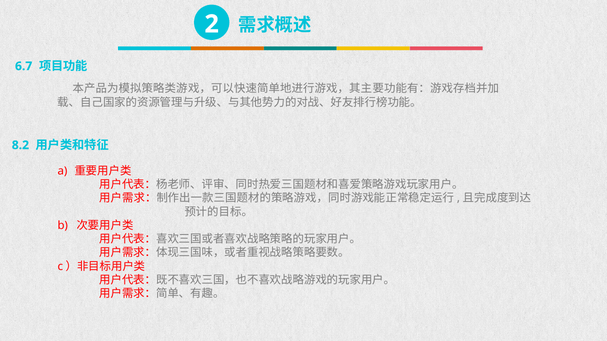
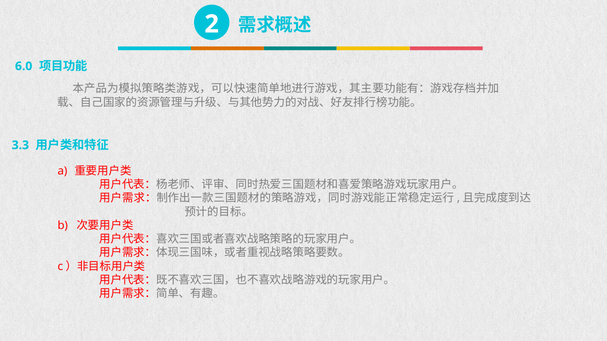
6.7: 6.7 -> 6.0 (24, 66)
8.2: 8.2 -> 3.3 (20, 145)
